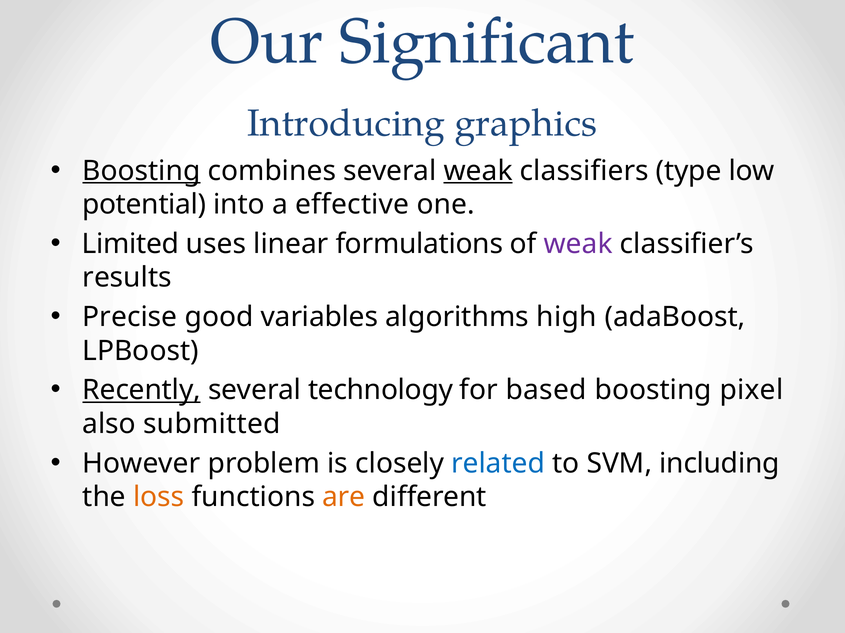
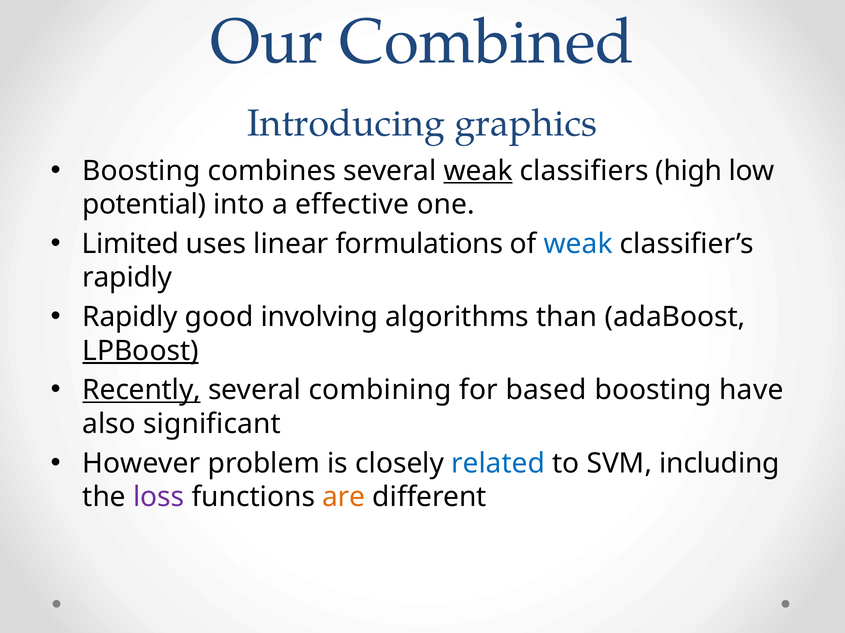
Significant: Significant -> Combined (487, 42)
Boosting underline: present -> none (141, 171)
type: type -> high (689, 171)
weak colour: purple -> blue (578, 244)
results: results -> rapidly (127, 278)
Precise: Precise -> Rapidly (130, 317)
variables: variables -> involving (319, 317)
high: high -> than (567, 317)
LPBoost underline: none -> present (141, 351)
technology: technology -> combining (380, 391)
pixel: pixel -> have (751, 391)
submitted: submitted -> significant (212, 424)
loss colour: orange -> purple (159, 498)
